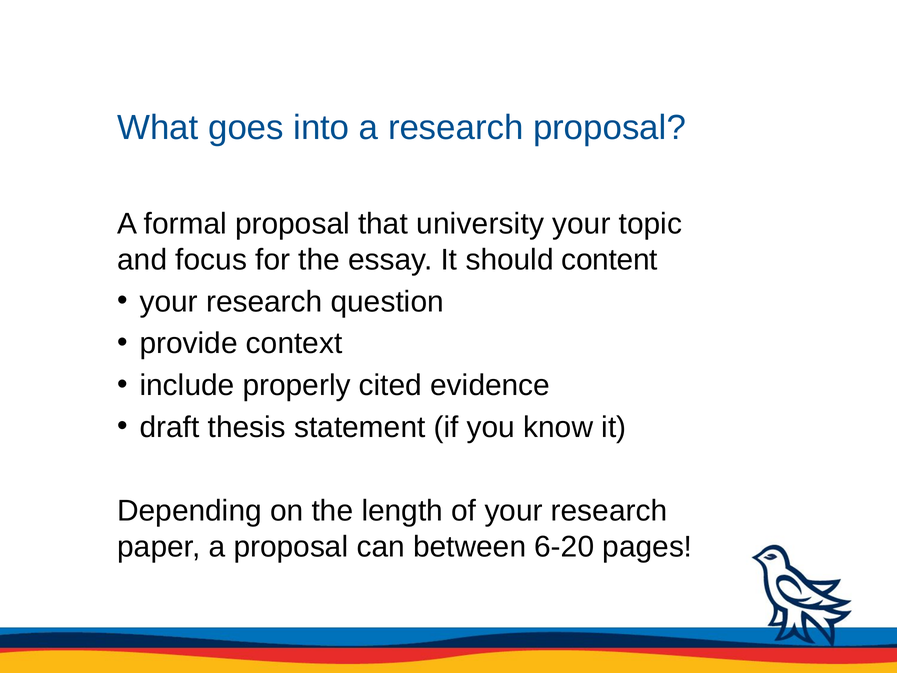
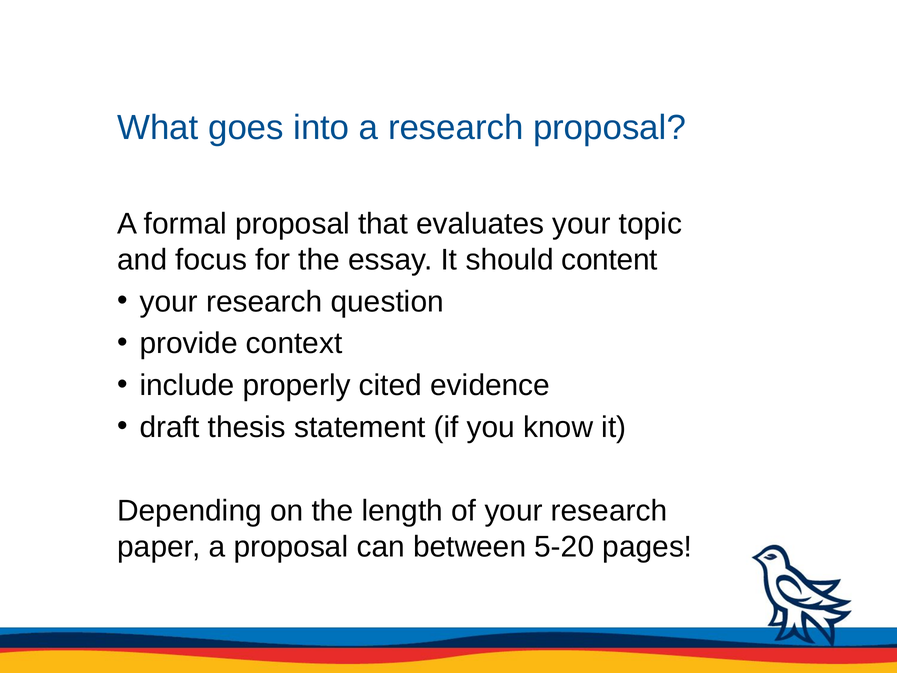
university: university -> evaluates (480, 224)
6-20: 6-20 -> 5-20 (564, 547)
